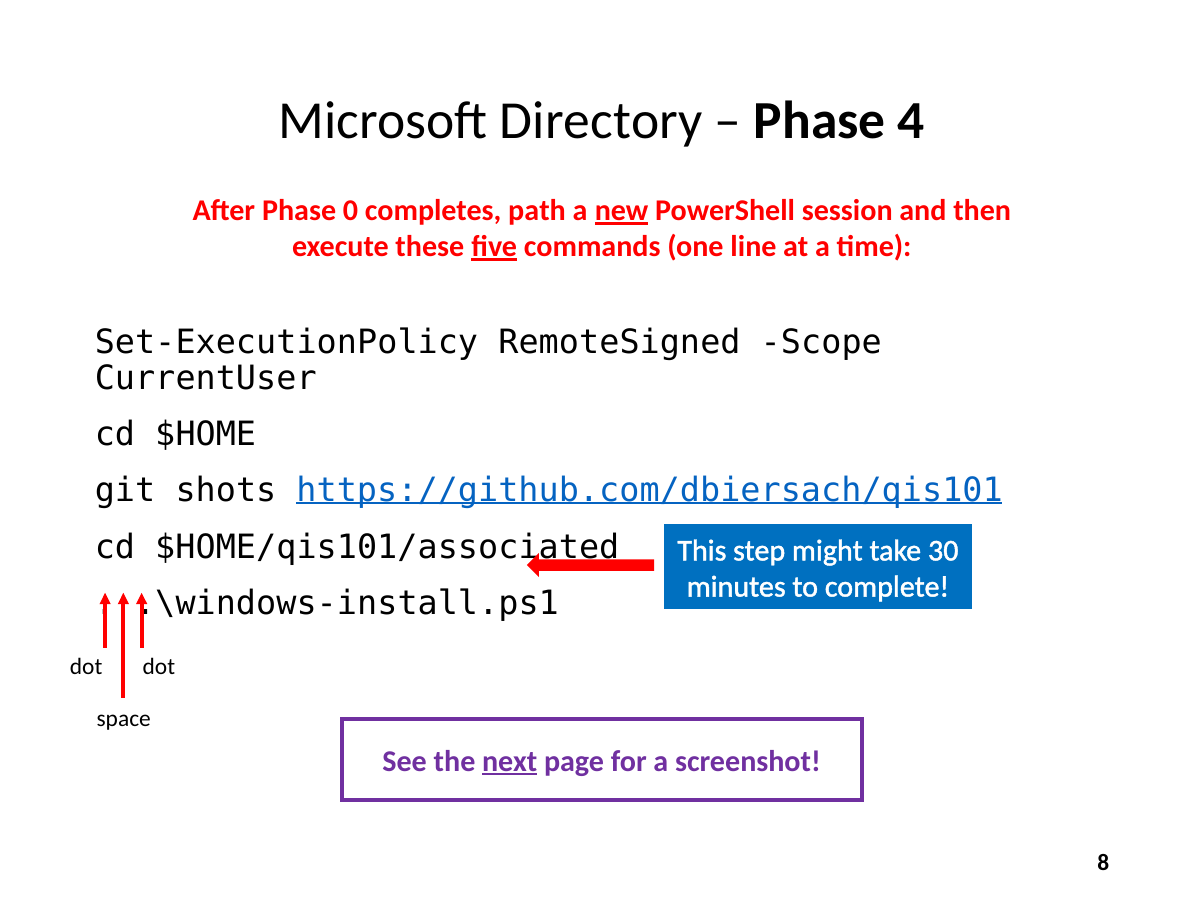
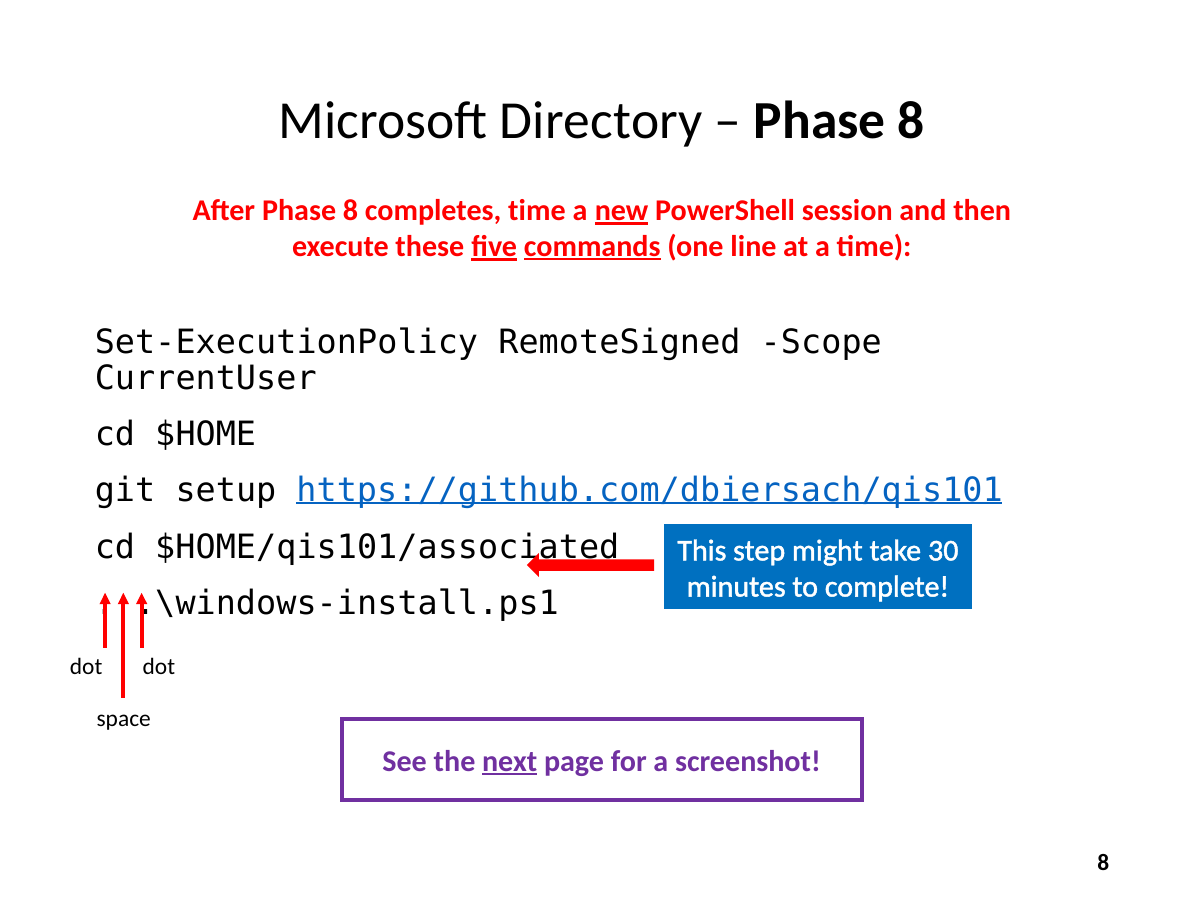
4: 4 -> 8 (911, 120)
After Phase 0: 0 -> 8 (350, 210)
completes path: path -> time (537, 210)
commands underline: none -> present (592, 246)
shots: shots -> setup (226, 491)
